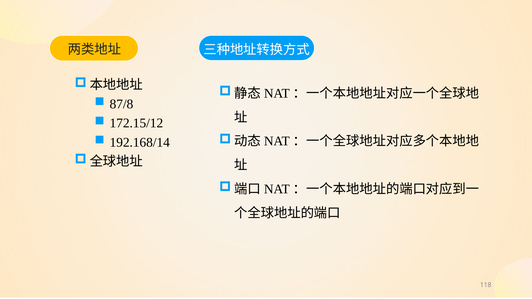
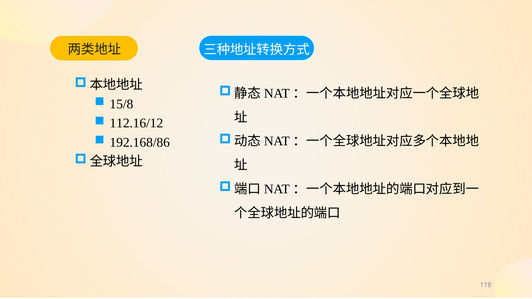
87/8: 87/8 -> 15/8 (121, 104)
172.15/12: 172.15/12 -> 112.16/12 (136, 123)
192.168/14: 192.168/14 -> 192.168/86 (140, 142)
